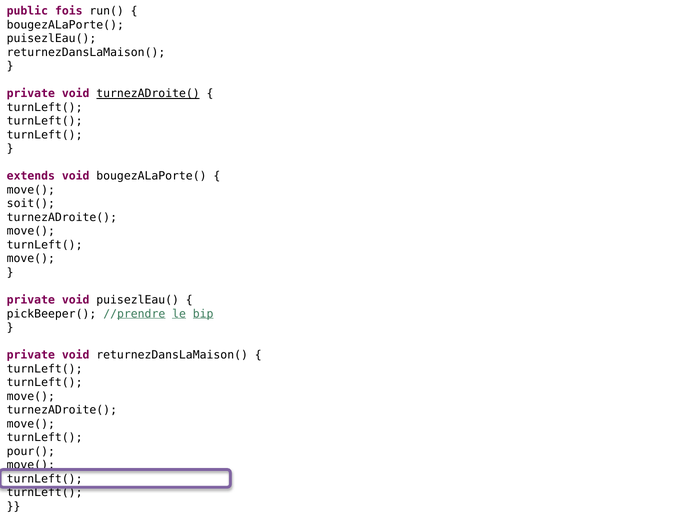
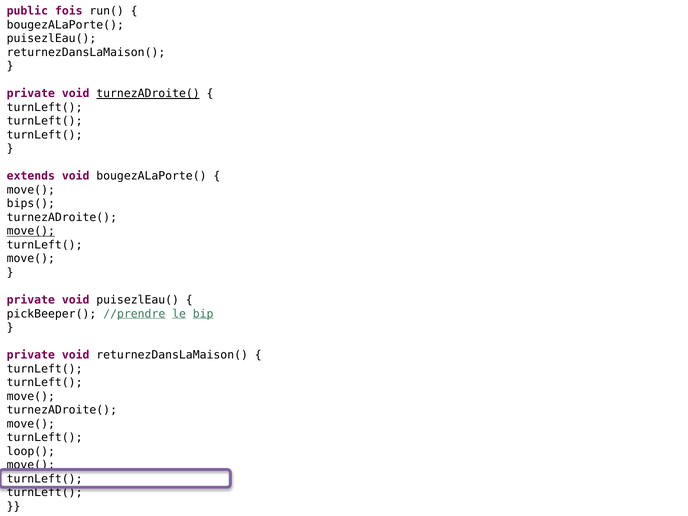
soit(: soit( -> bips( (31, 204)
move( underline: none -> present (31, 231)
pour(: pour( -> loop( (31, 451)
